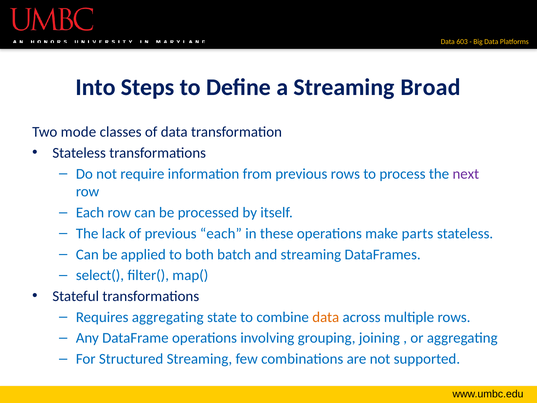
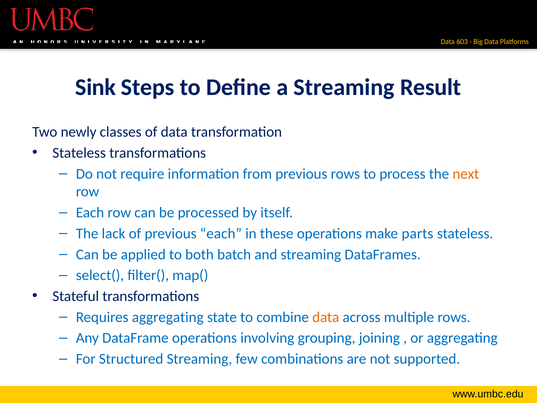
Into: Into -> Sink (96, 87)
Broad: Broad -> Result (431, 87)
mode: mode -> newly (79, 132)
next colour: purple -> orange (466, 174)
